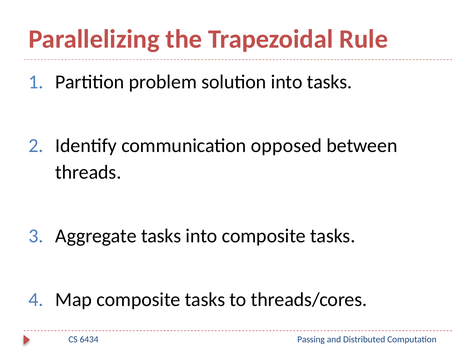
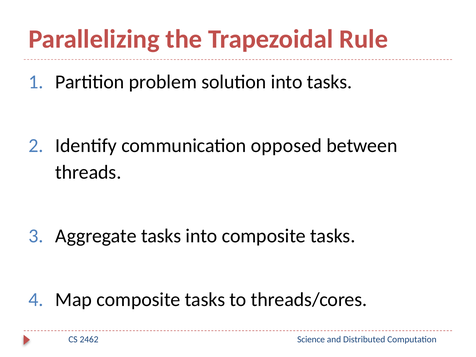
6434: 6434 -> 2462 (89, 339)
Passing: Passing -> Science (311, 339)
